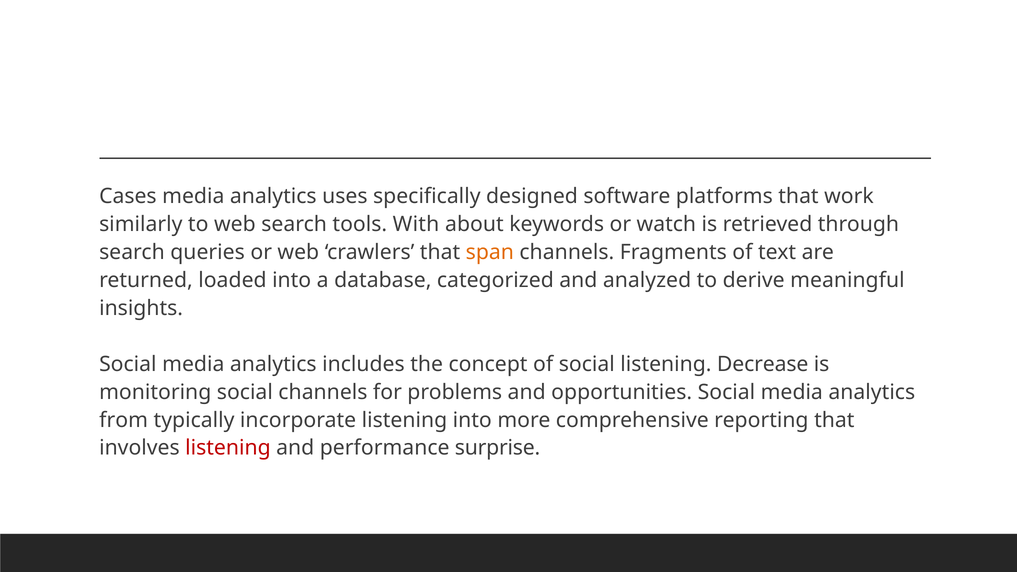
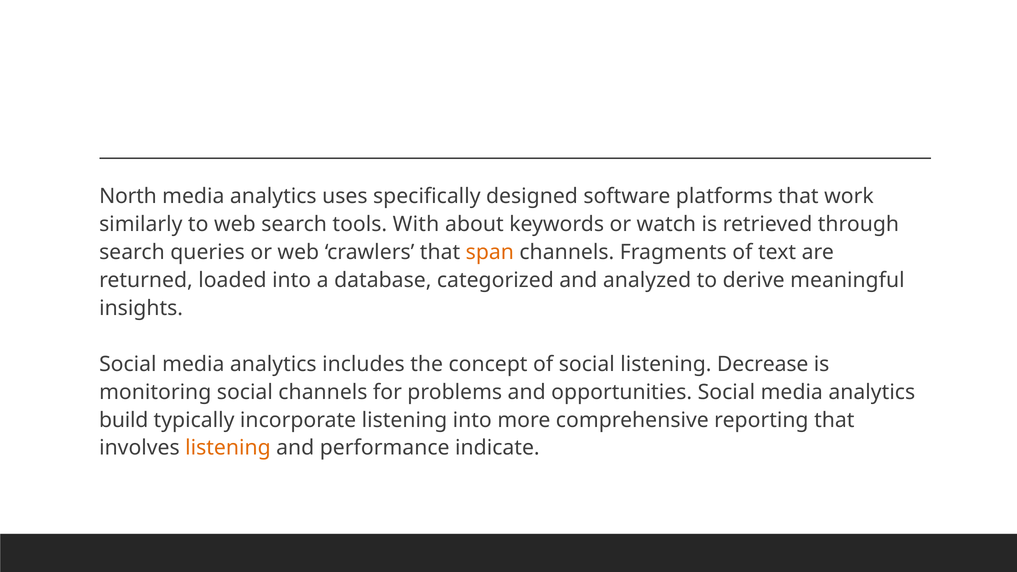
Cases: Cases -> North (128, 196)
from: from -> build (124, 420)
listening colour: red -> orange (228, 448)
surprise: surprise -> indicate (497, 448)
